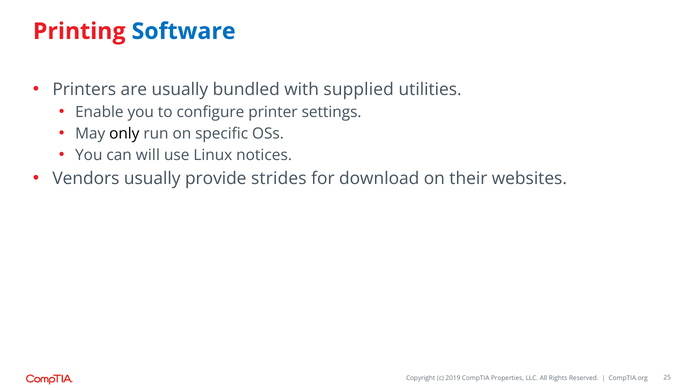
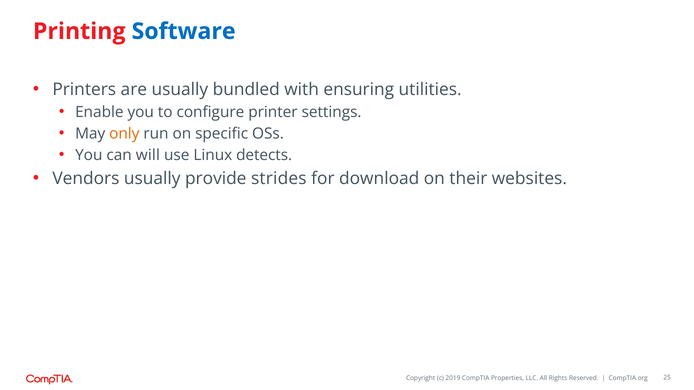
supplied: supplied -> ensuring (359, 89)
only colour: black -> orange (124, 134)
notices: notices -> detects (264, 155)
